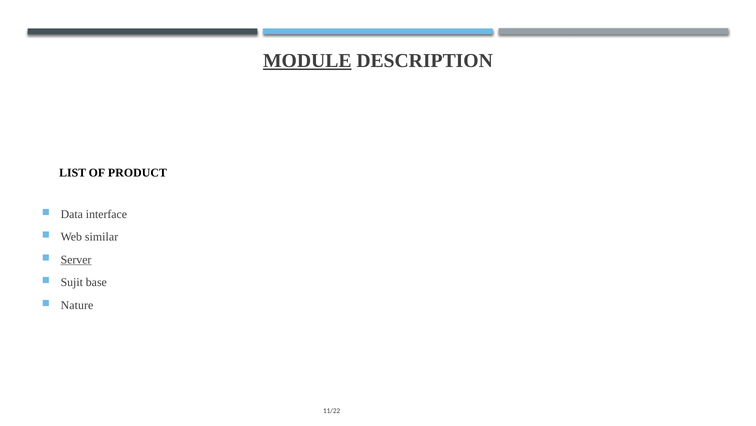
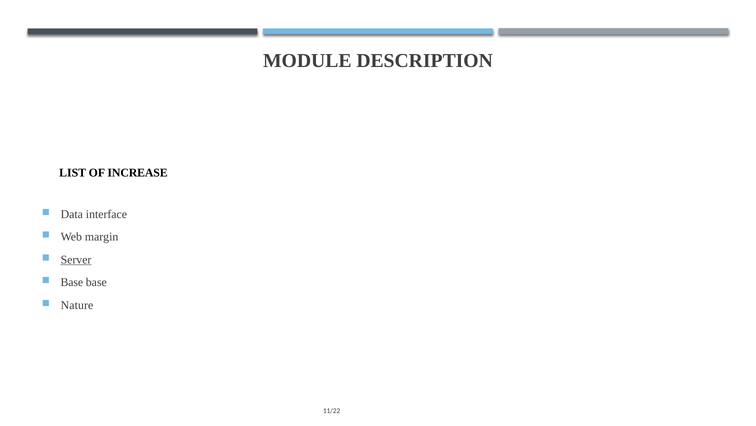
MODULE underline: present -> none (307, 61)
PRODUCT: PRODUCT -> INCREASE (138, 173)
similar: similar -> margin (102, 237)
Sujit: Sujit -> Base (72, 282)
